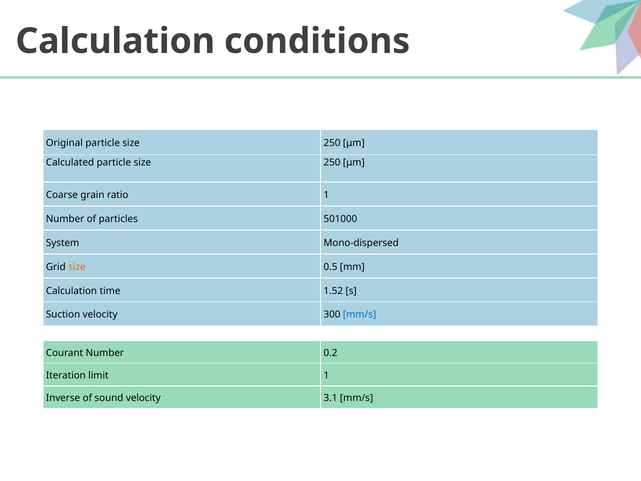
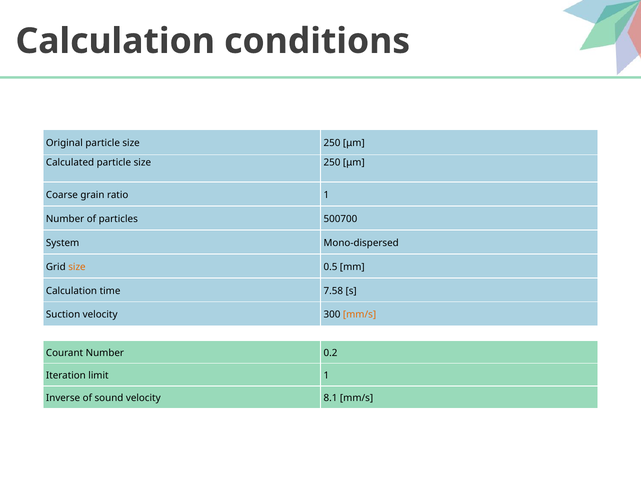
501000: 501000 -> 500700 (340, 219)
1.52: 1.52 -> 7.58 (333, 291)
mm/s colour: blue -> orange (360, 315)
3.1: 3.1 -> 8.1 (331, 398)
